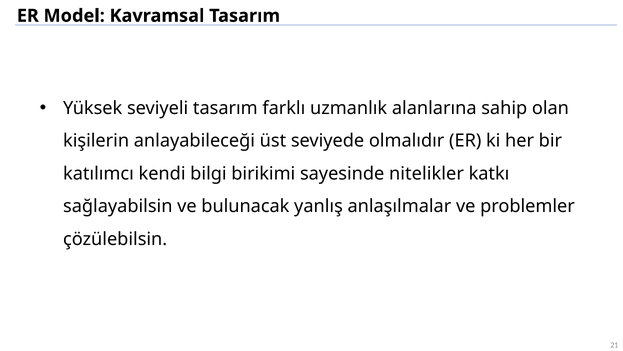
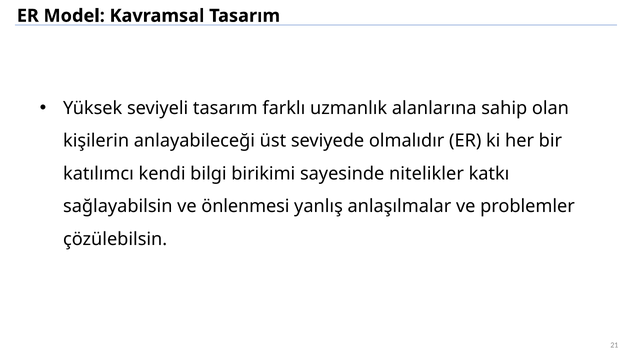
bulunacak: bulunacak -> önlenmesi (245, 206)
